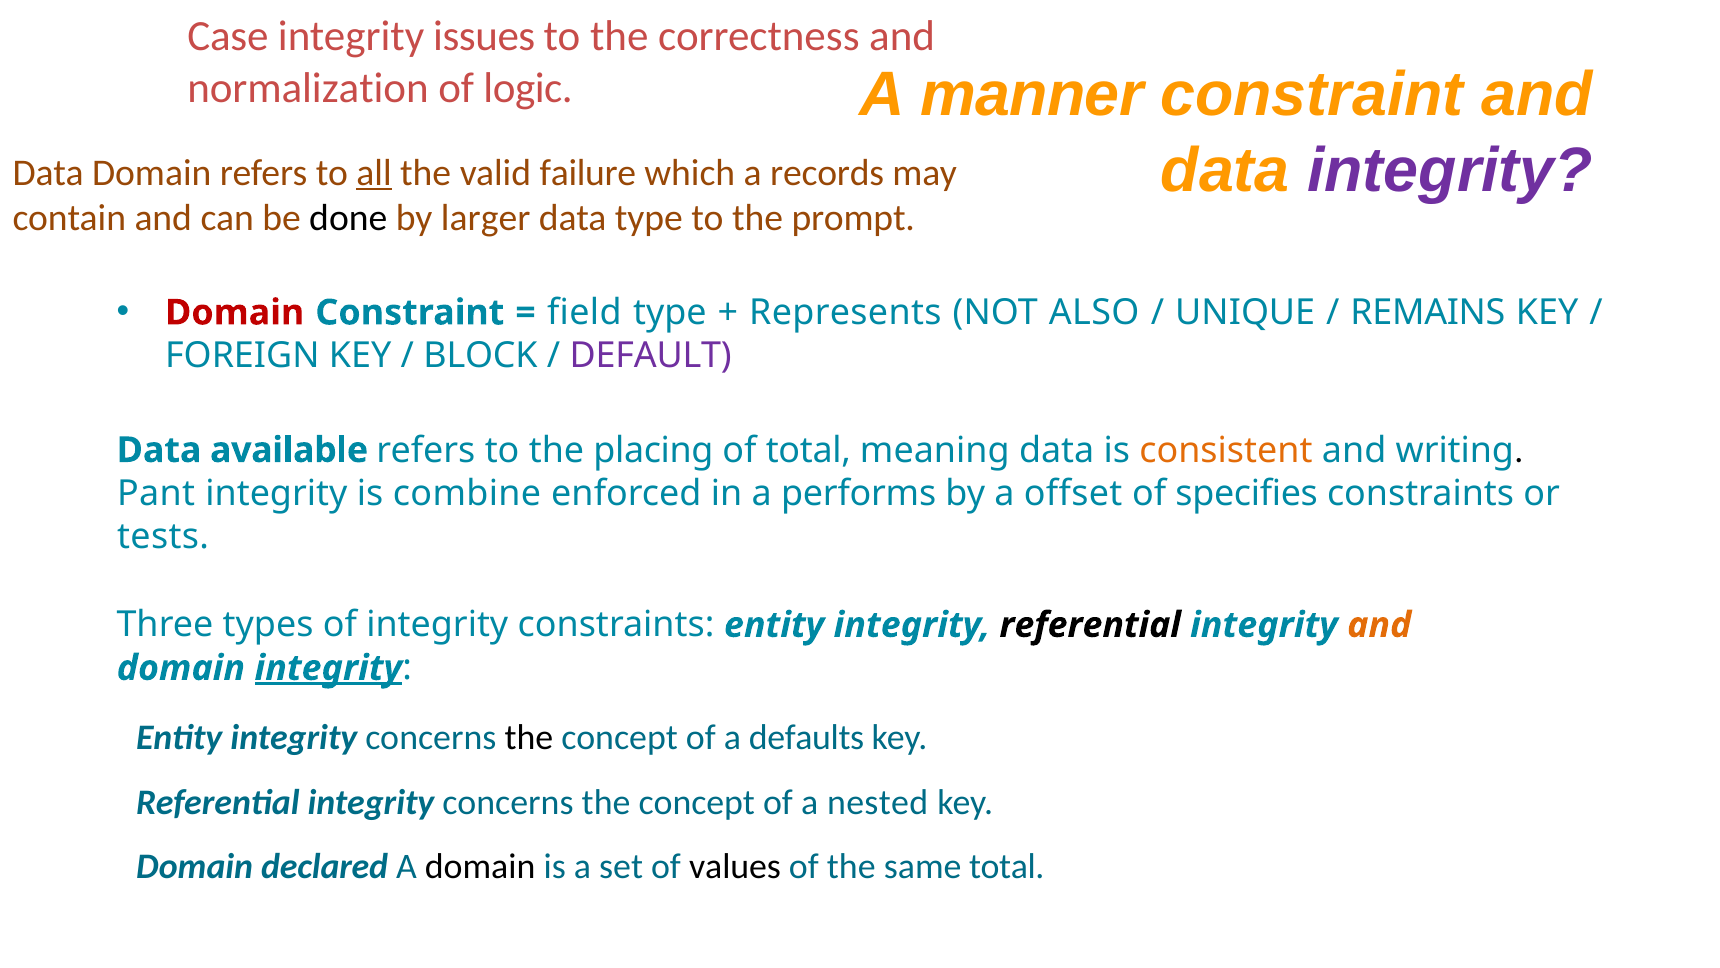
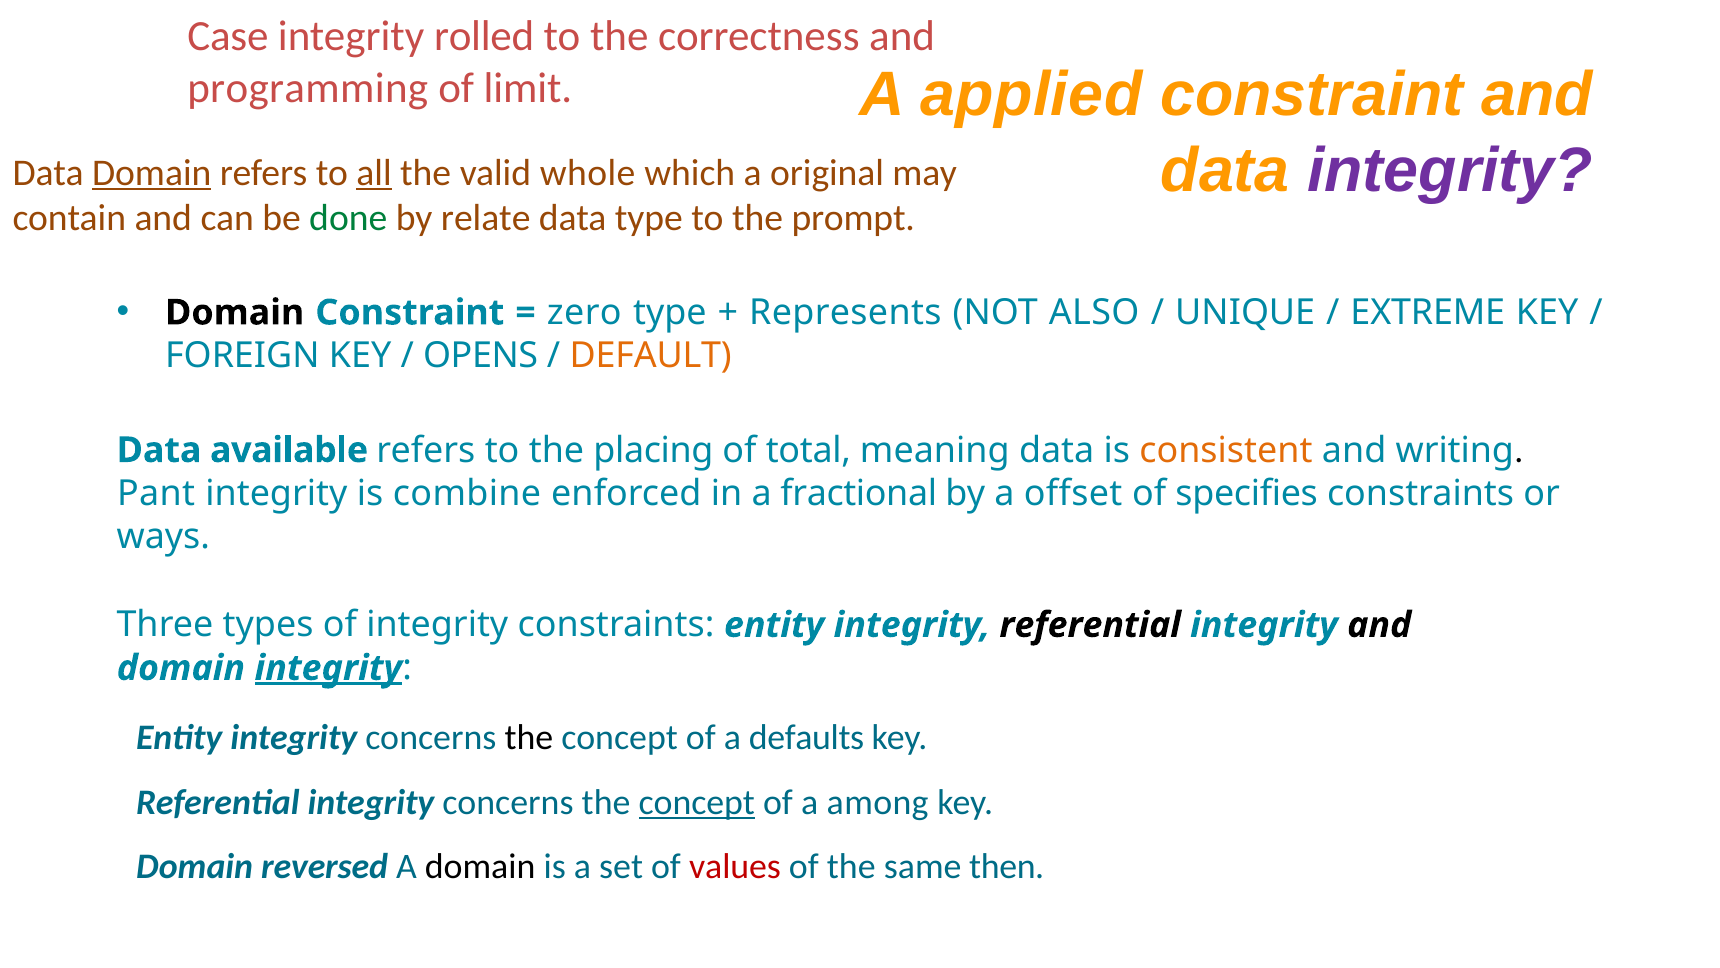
issues: issues -> rolled (484, 36)
manner: manner -> applied (1031, 95)
normalization: normalization -> programming (308, 88)
logic: logic -> limit (528, 88)
Domain underline: none -> present (152, 173)
failure: failure -> whole (588, 173)
records: records -> original (827, 173)
done colour: black -> green (348, 218)
larger: larger -> relate (486, 218)
Domain colour: red -> black (235, 313)
field: field -> zero (584, 313)
REMAINS: REMAINS -> EXTREME (1428, 313)
BLOCK: BLOCK -> OPENS (481, 356)
DEFAULT colour: purple -> orange (651, 356)
performs: performs -> fractional (859, 493)
tests: tests -> ways (163, 536)
and colour: orange -> black (1379, 625)
concept underline: none -> present (697, 802)
nested: nested -> among (878, 802)
declared: declared -> reversed (325, 867)
values colour: black -> red (735, 867)
same total: total -> then (1007, 867)
